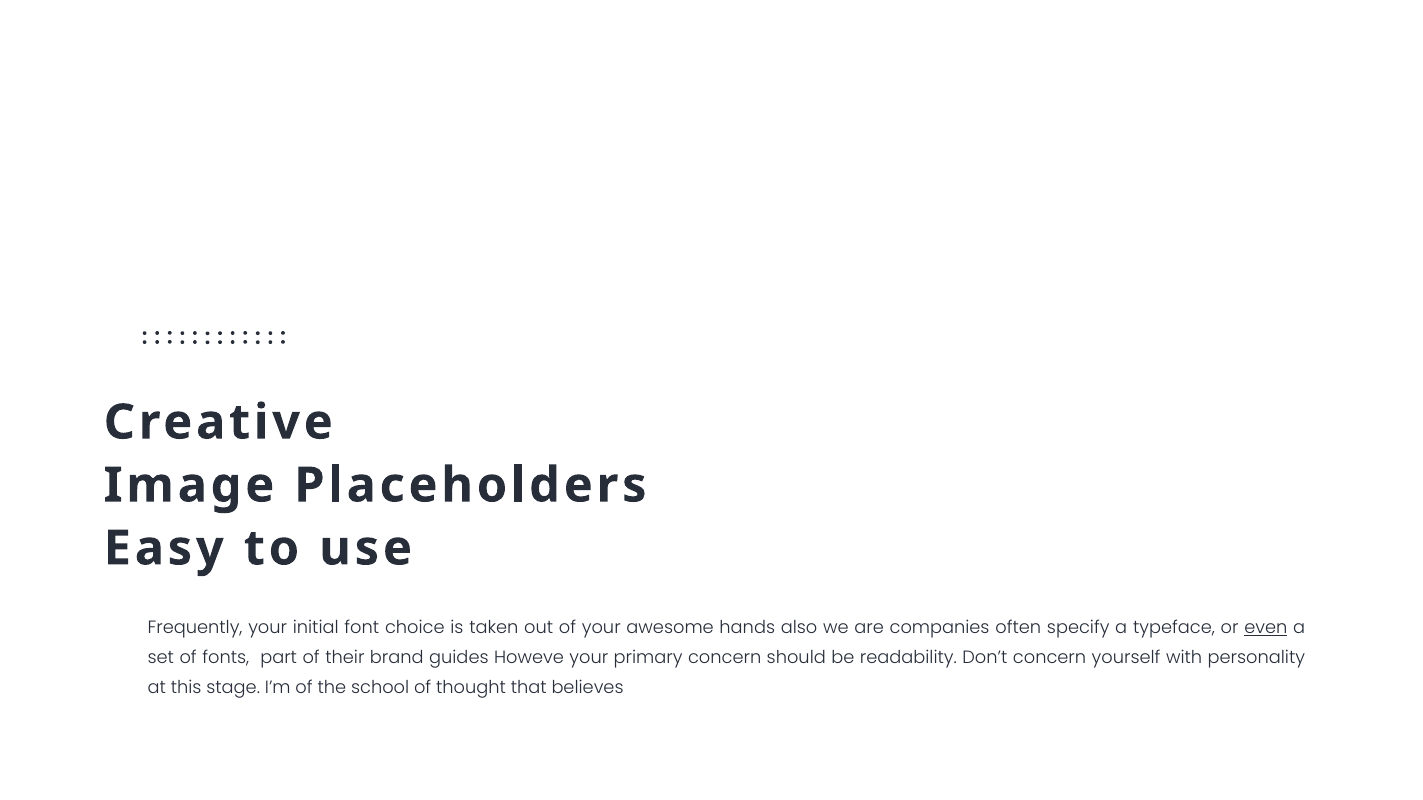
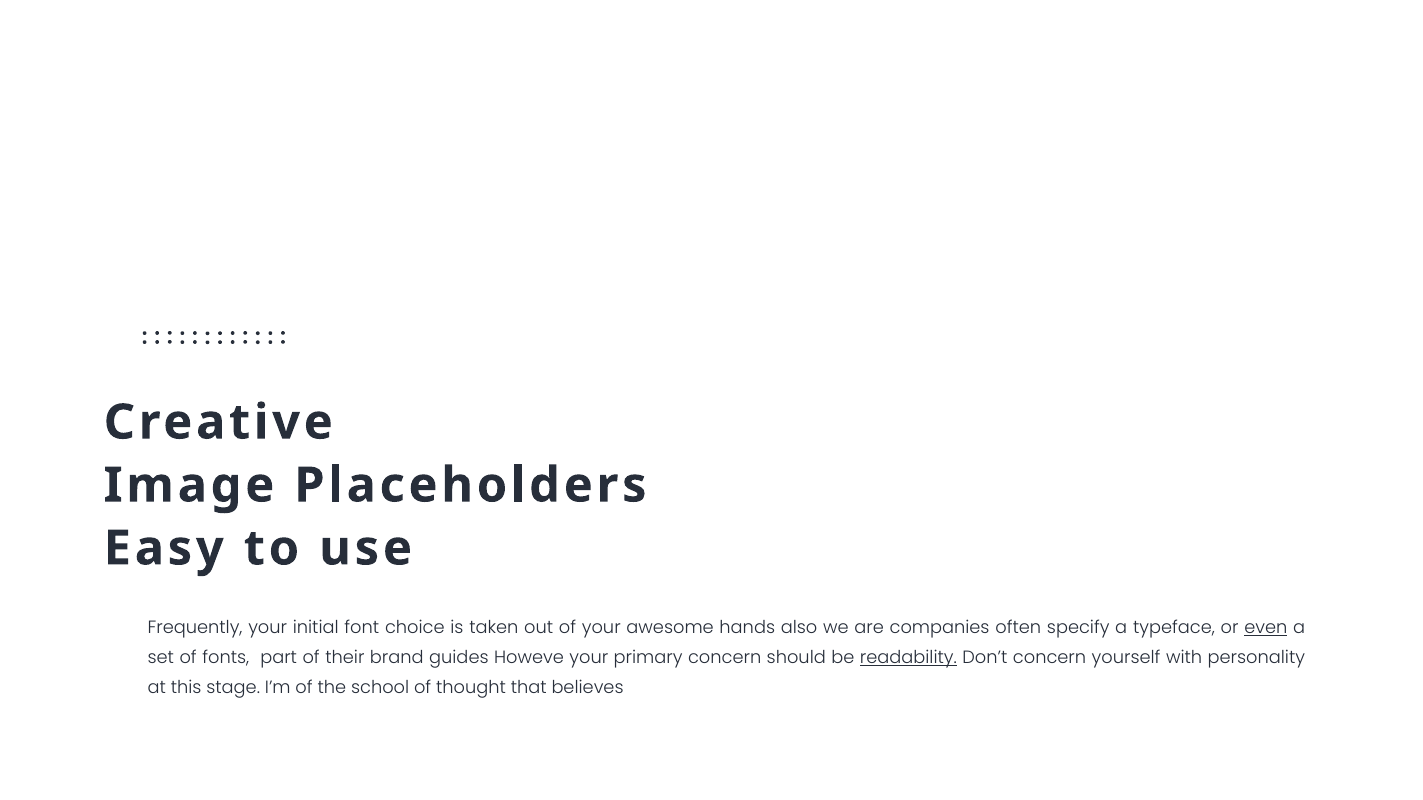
readability underline: none -> present (908, 658)
